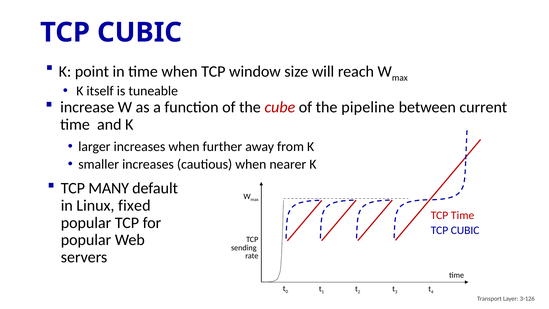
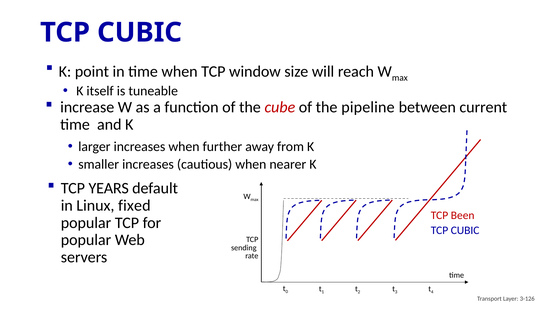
MANY: MANY -> YEARS (109, 188)
TCP Time: Time -> Been (463, 215)
